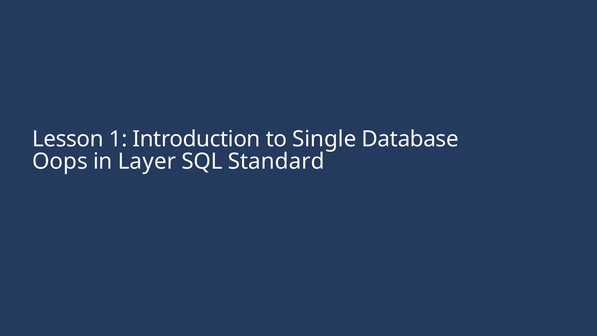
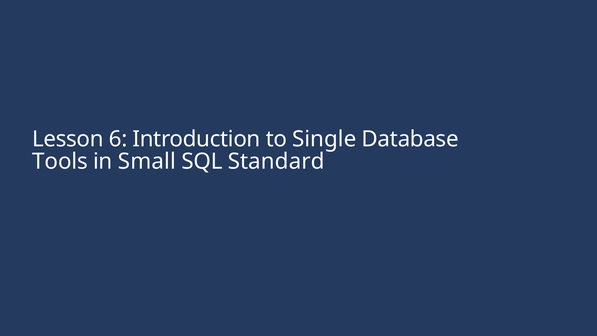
1: 1 -> 6 (118, 139)
Oops: Oops -> Tools (60, 161)
Layer: Layer -> Small (147, 161)
